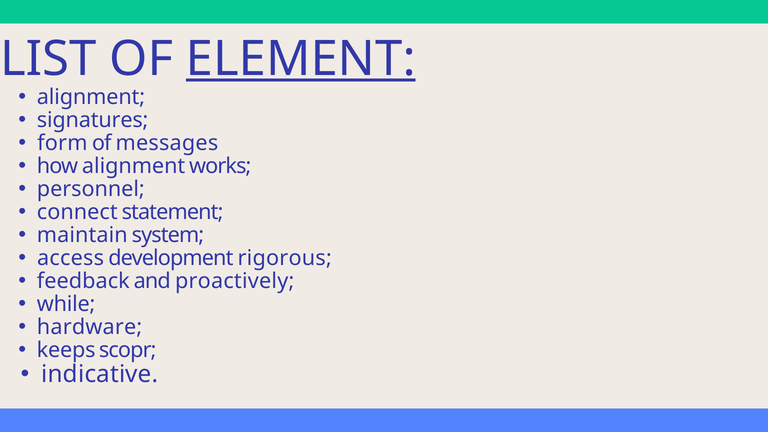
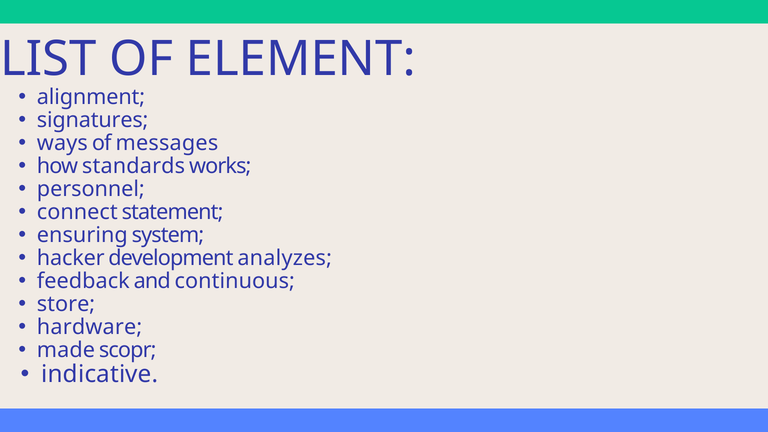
ELEMENT underline: present -> none (301, 59)
form: form -> ways (62, 143)
how alignment: alignment -> standards (134, 166)
maintain: maintain -> ensuring (82, 235)
access: access -> hacker (71, 258)
rigorous: rigorous -> analyzes (285, 258)
proactively: proactively -> continuous (235, 281)
while: while -> store (66, 304)
keeps: keeps -> made (66, 350)
